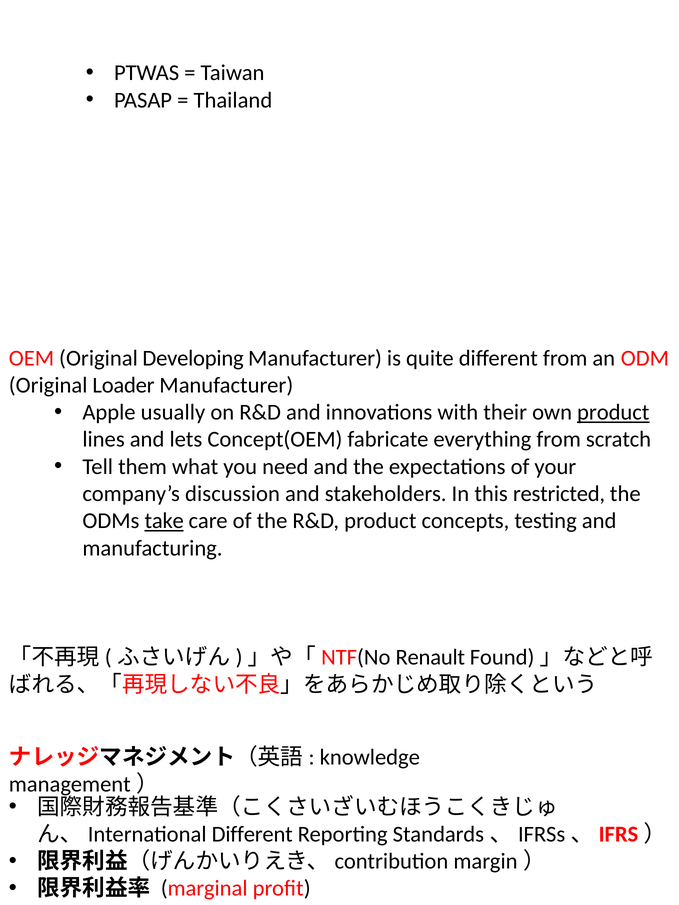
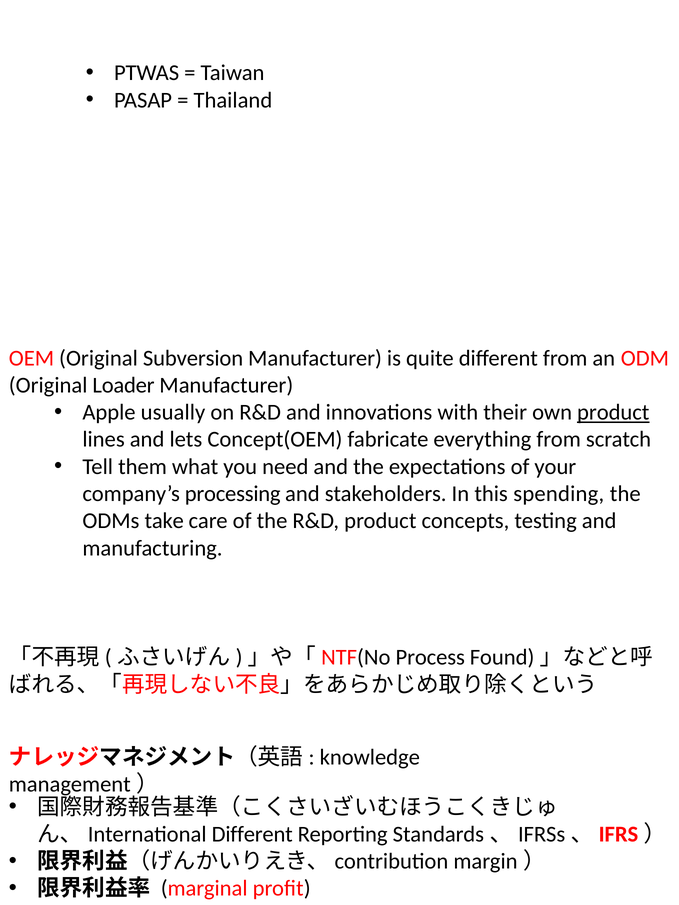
Developing: Developing -> Subversion (193, 358)
discussion: discussion -> processing (233, 494)
restricted: restricted -> spending (559, 494)
take underline: present -> none (164, 521)
Renault: Renault -> Process (430, 658)
